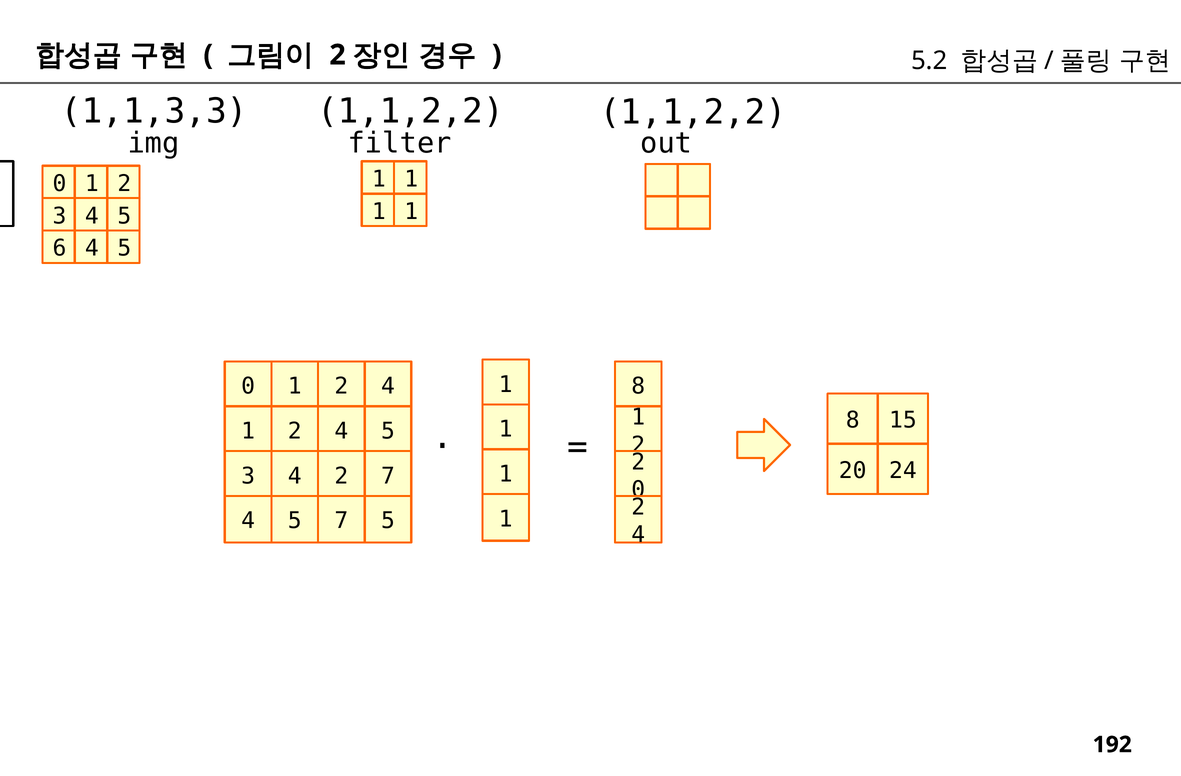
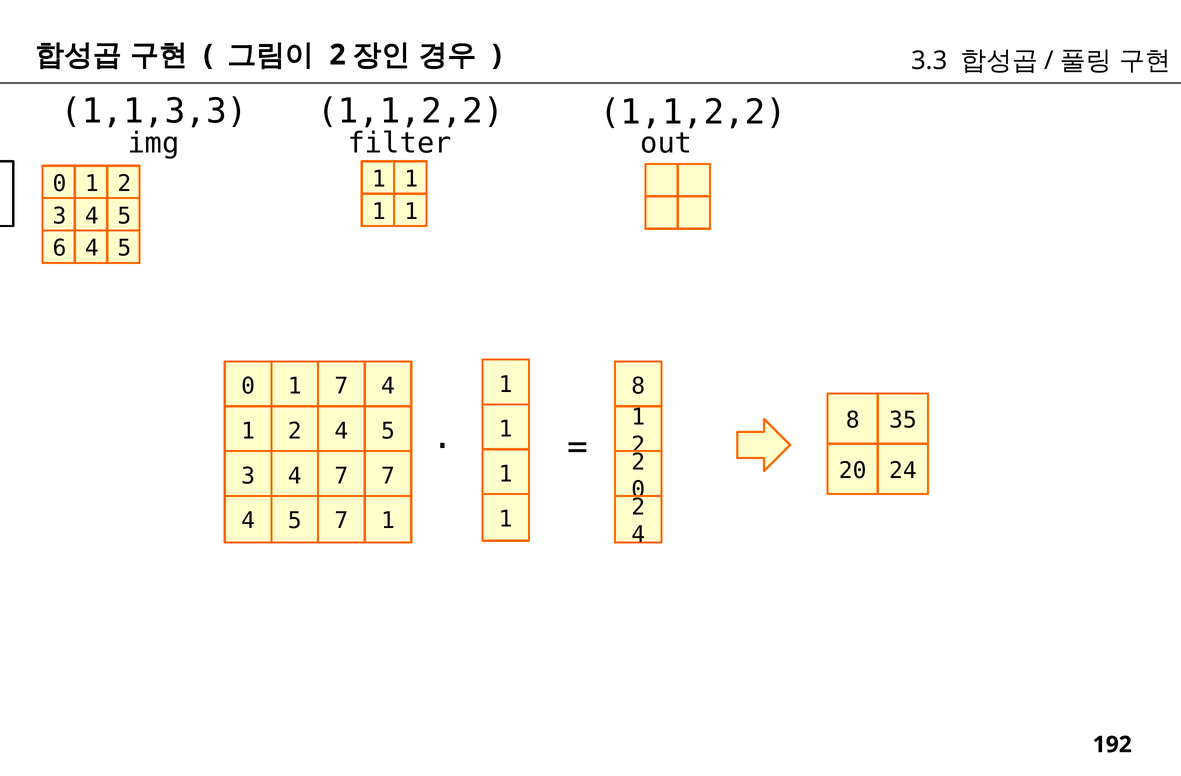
5.2: 5.2 -> 3.3 (929, 61)
2: 2 -> 7 (341, 386)
15: 15 -> 35 (903, 420)
4 2: 2 -> 7 (341, 476)
7 5: 5 -> 1 (388, 521)
